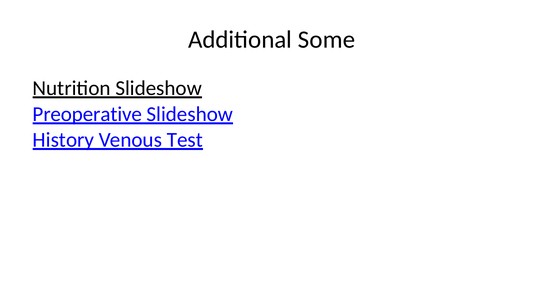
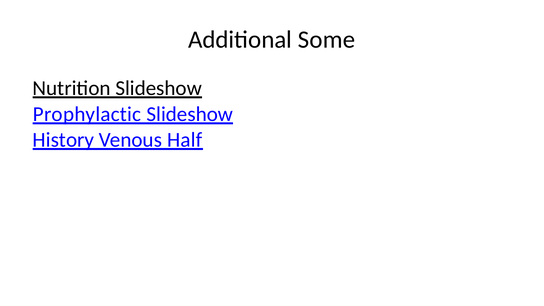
Preoperative: Preoperative -> Prophylactic (87, 114)
Test: Test -> Half (185, 140)
